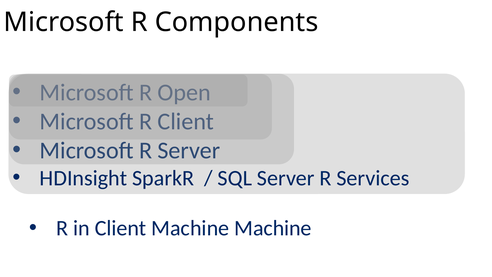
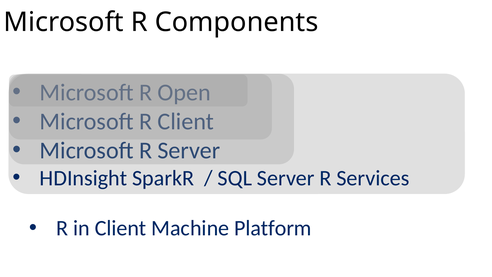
Machine Machine: Machine -> Platform (273, 228)
